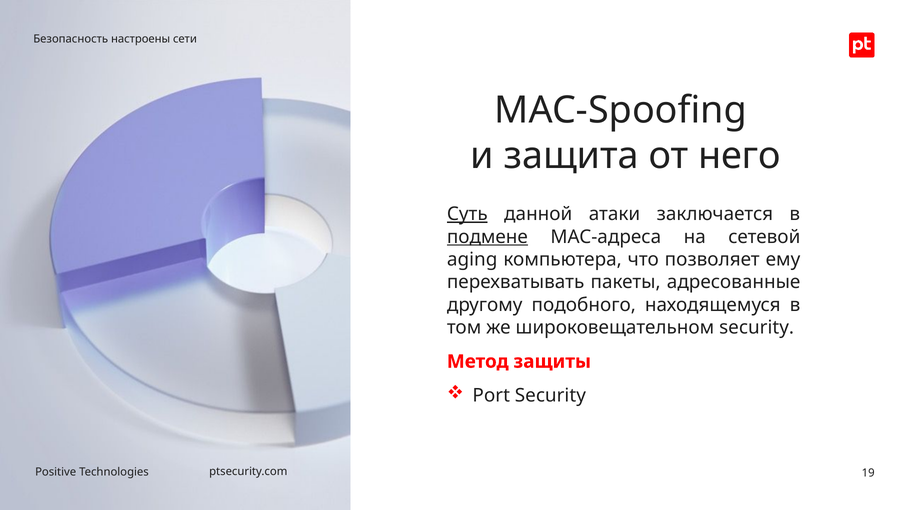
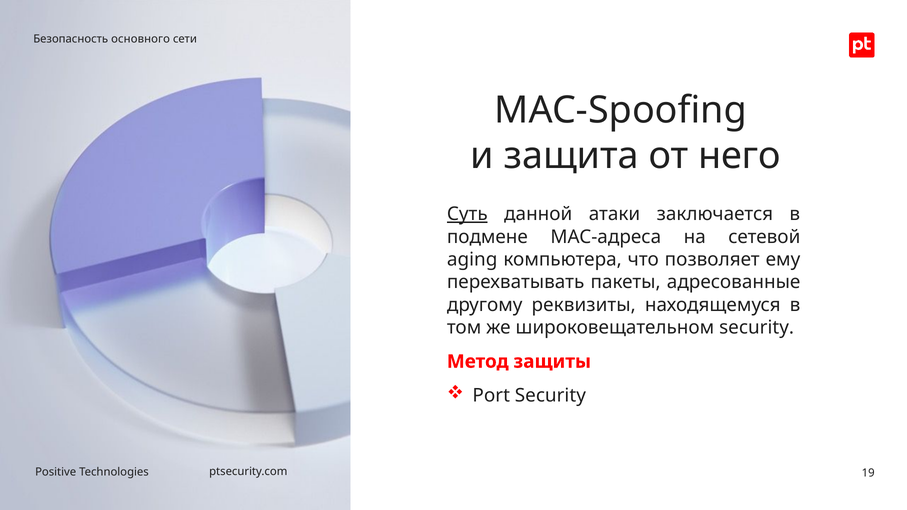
настроены: настроены -> основного (141, 39)
подмене underline: present -> none (487, 237)
подобного: подобного -> реквизиты (584, 305)
